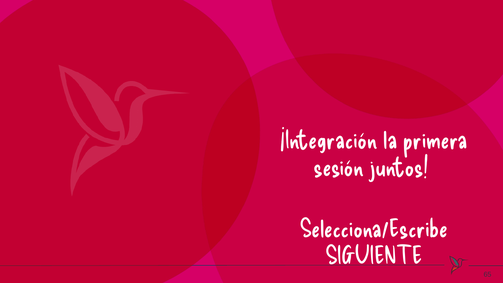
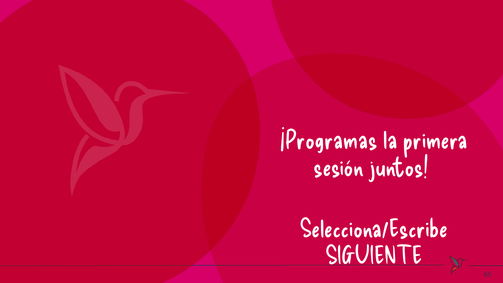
¡Integración: ¡Integración -> ¡Programas (329, 141)
